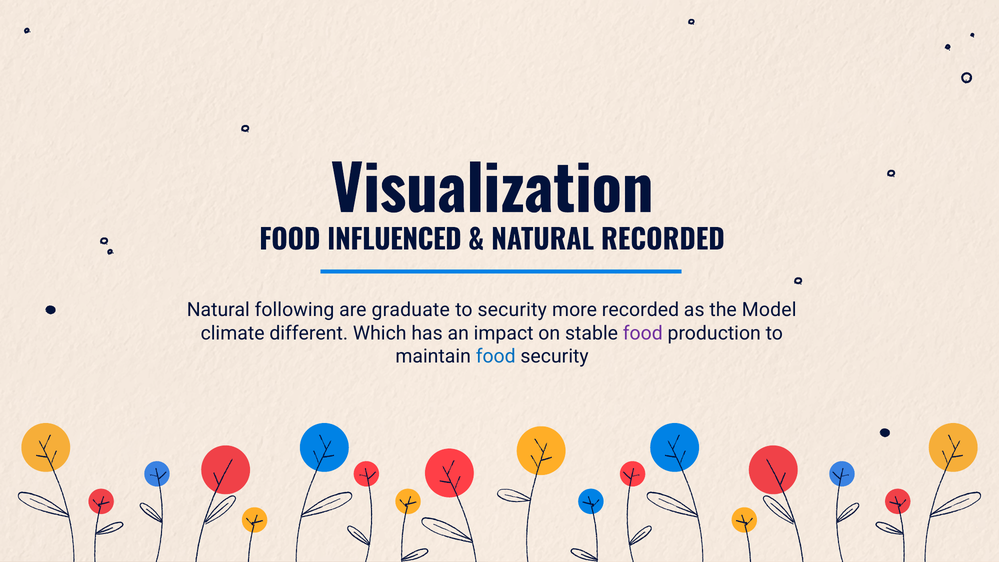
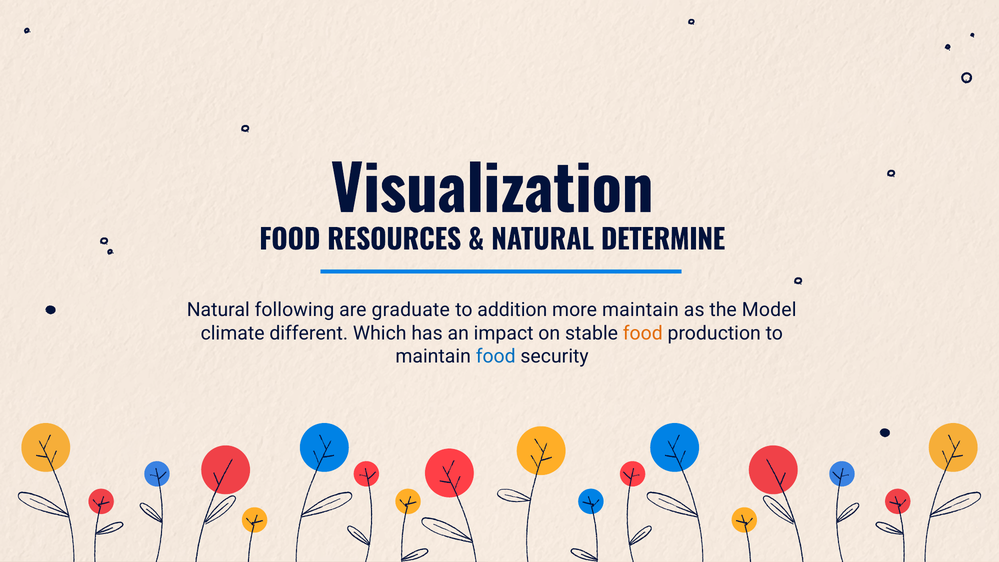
INFLUENCED: INFLUENCED -> RESOURCES (394, 240)
NATURAL RECORDED: RECORDED -> DETERMINE (663, 240)
to security: security -> addition (512, 310)
more recorded: recorded -> maintain (640, 310)
food colour: purple -> orange (643, 333)
